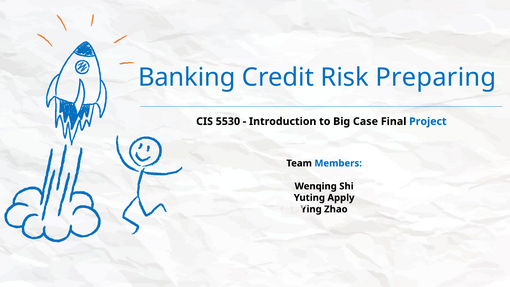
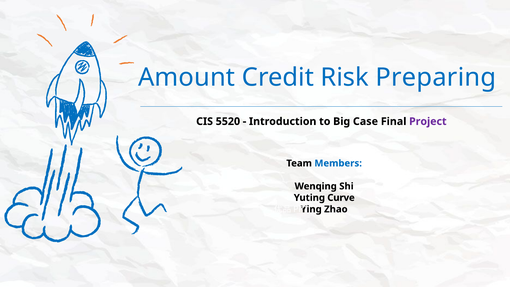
Banking: Banking -> Amount (187, 77)
5530: 5530 -> 5520 (228, 121)
Project colour: blue -> purple (428, 121)
Apply: Apply -> Curve (341, 198)
